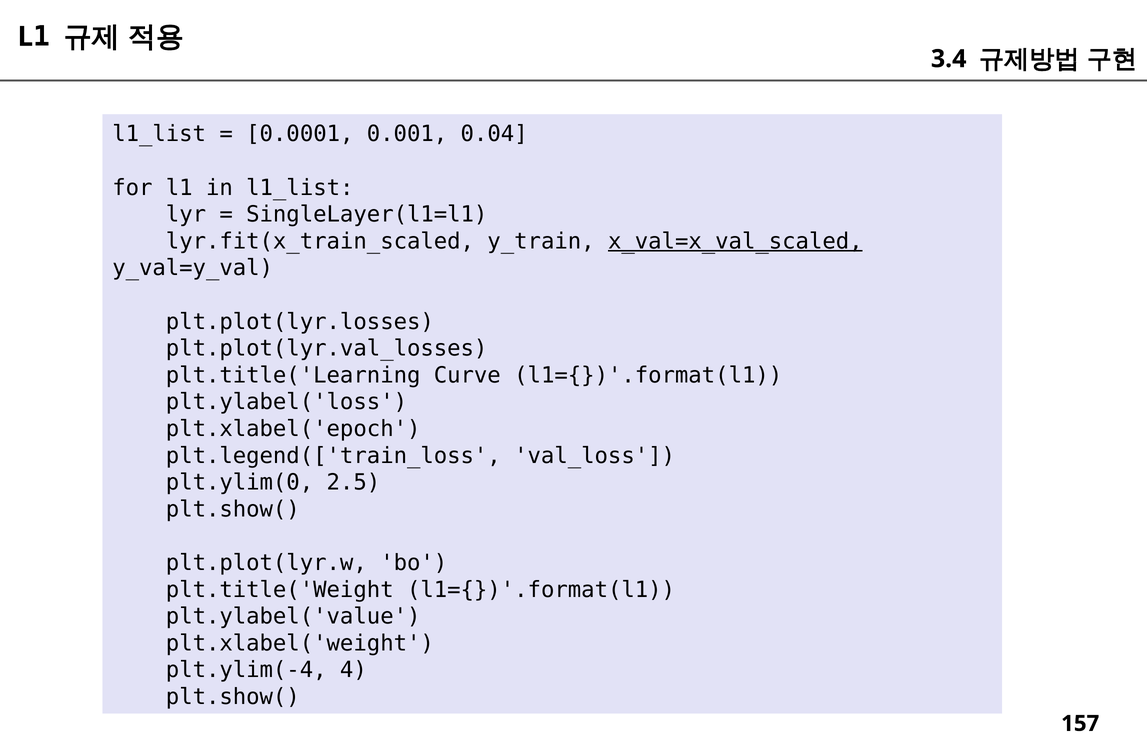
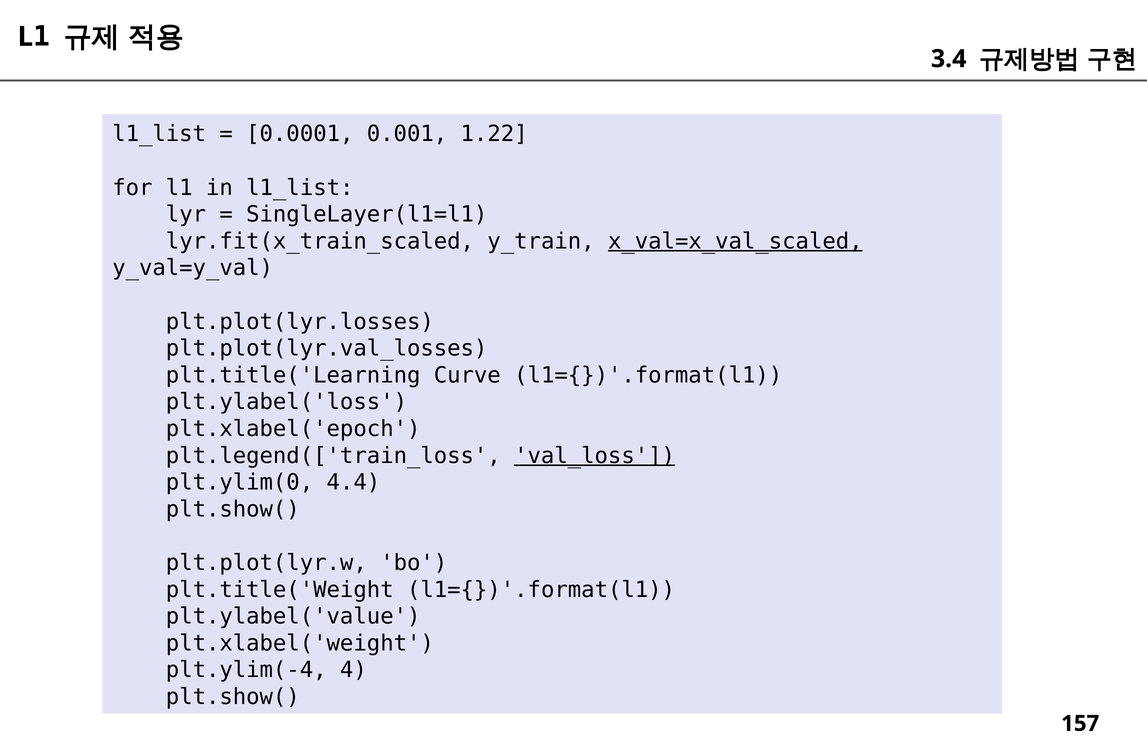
0.04: 0.04 -> 1.22 (494, 134)
val_loss underline: none -> present (595, 455)
2.5: 2.5 -> 4.4 (353, 482)
